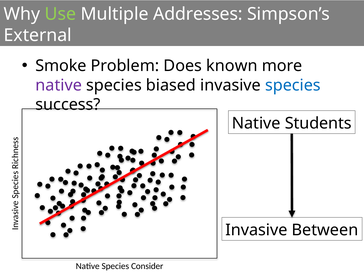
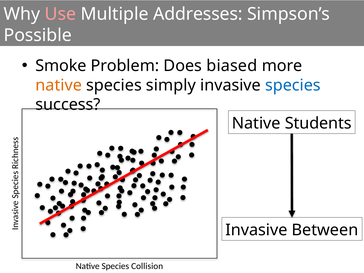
Use colour: light green -> pink (60, 14)
External: External -> Possible (38, 35)
known: known -> biased (232, 66)
native colour: purple -> orange (59, 85)
biased: biased -> simply (171, 85)
Consider: Consider -> Collision (147, 266)
